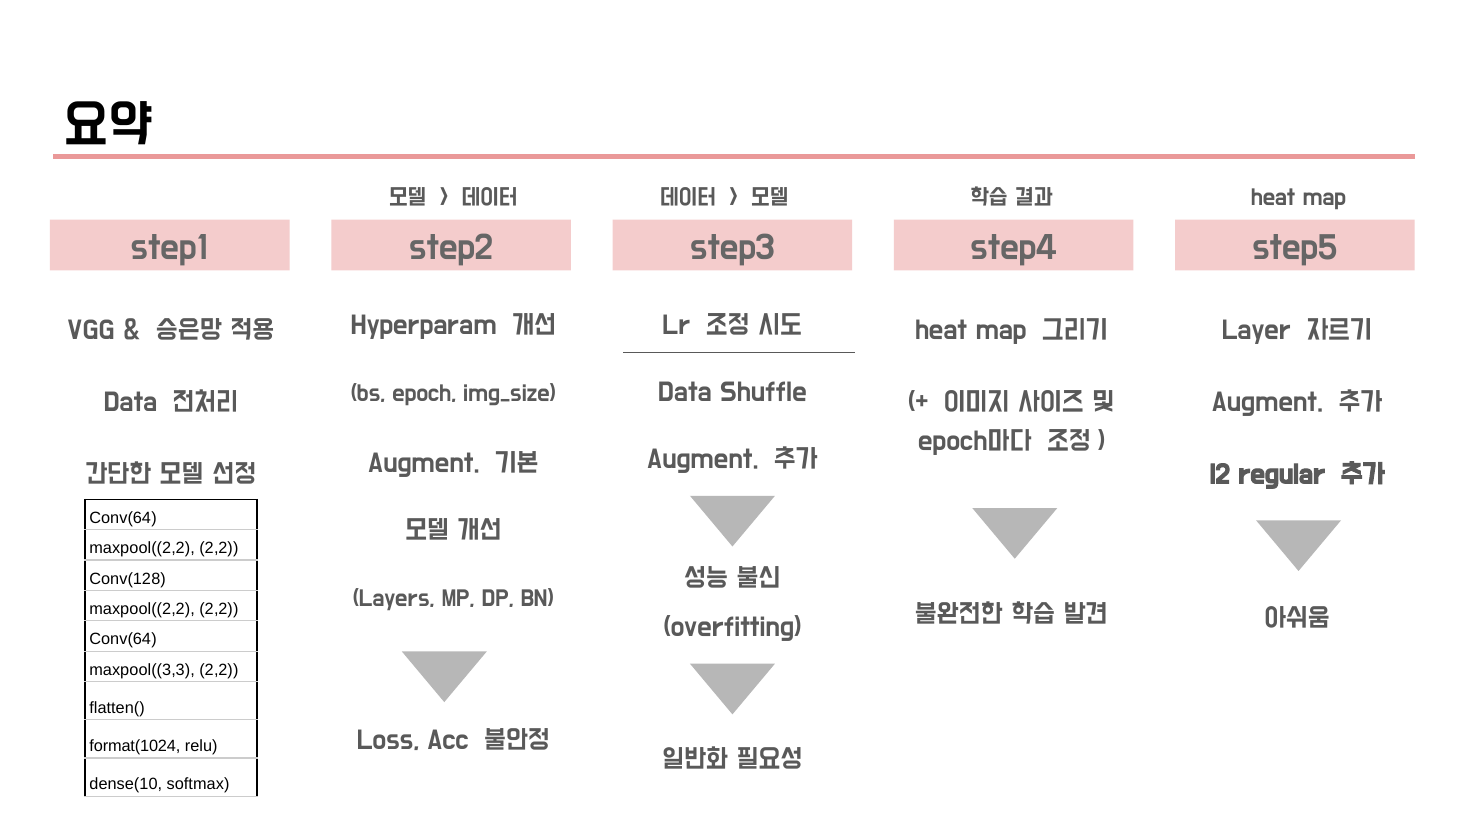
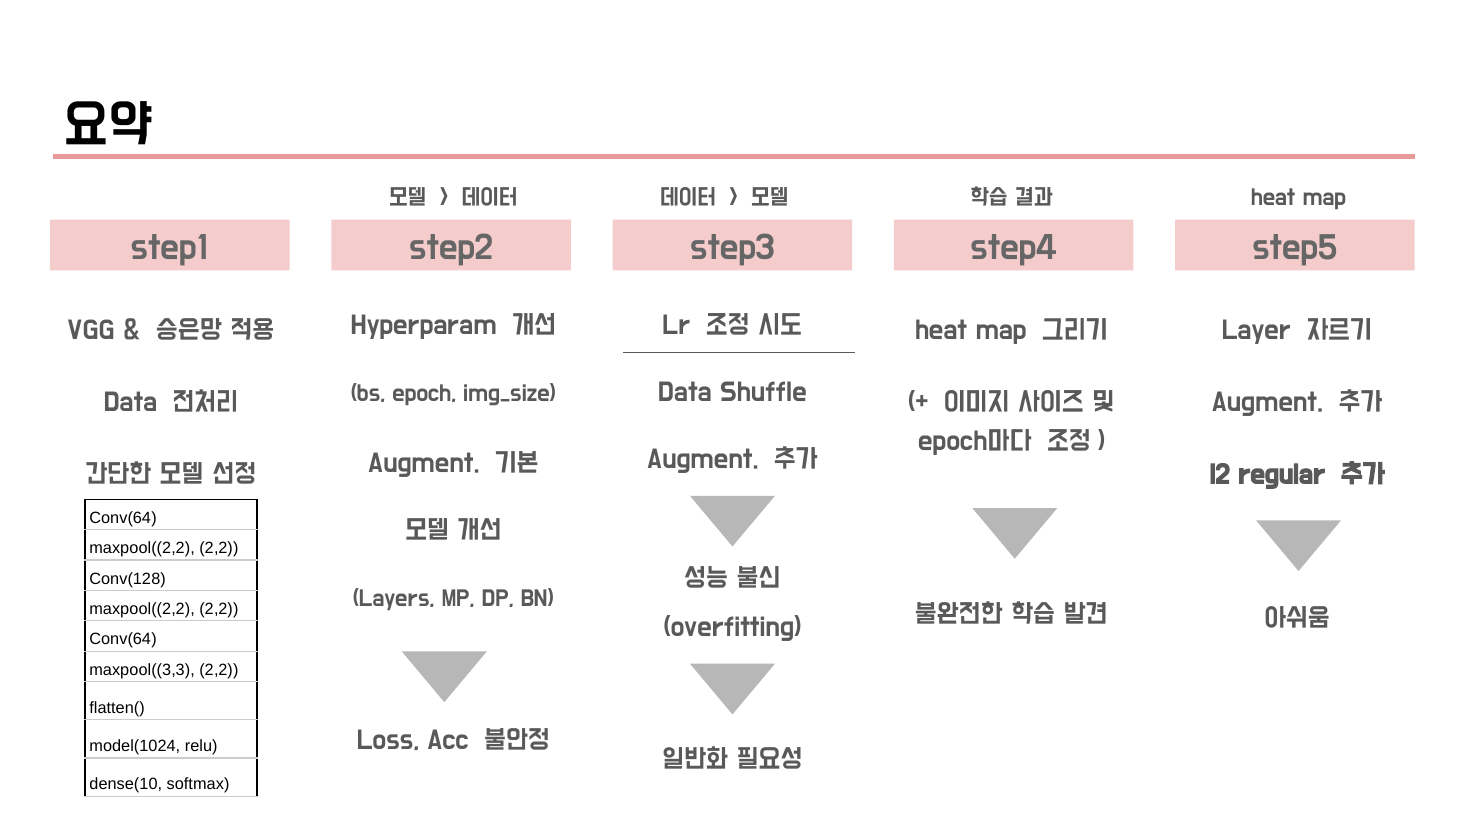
format(1024: format(1024 -> model(1024 (135, 746)
